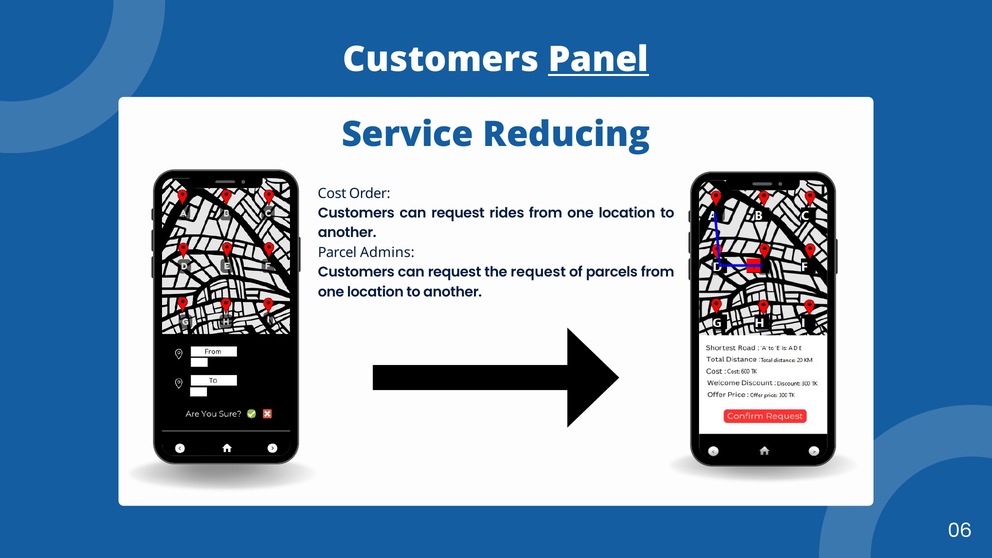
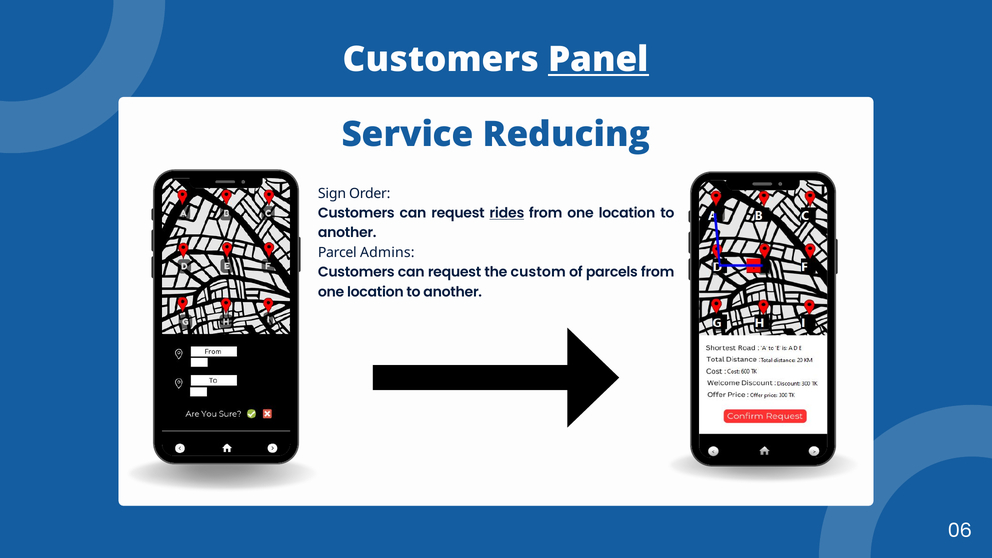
Cost: Cost -> Sign (332, 193)
rides underline: none -> present (507, 213)
the request: request -> custom (538, 272)
